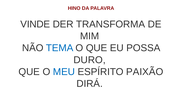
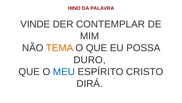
TRANSFORMA: TRANSFORMA -> CONTEMPLAR (111, 24)
TEMA colour: blue -> orange (60, 48)
PAIXÃO: PAIXÃO -> CRISTO (145, 71)
